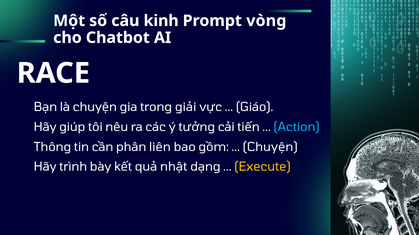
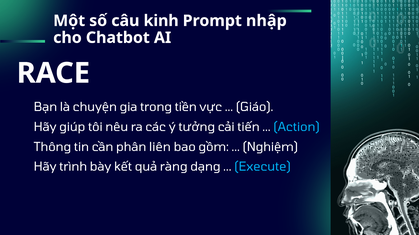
vòng: vòng -> nhập (266, 21)
giải: giải -> tiền (186, 108)
Chuyện: Chuyện -> Nghiệm (270, 147)
nhật: nhật -> ràng (174, 167)
Execute colour: yellow -> light blue (263, 167)
